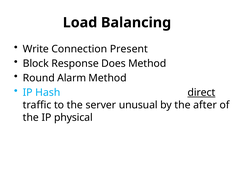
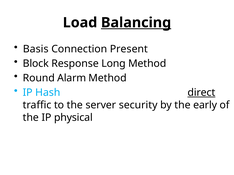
Balancing underline: none -> present (136, 23)
Write: Write -> Basis (36, 49)
Does: Does -> Long (113, 64)
unusual: unusual -> security (138, 105)
after: after -> early (205, 105)
